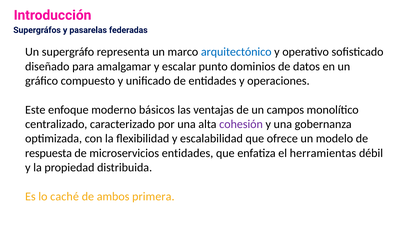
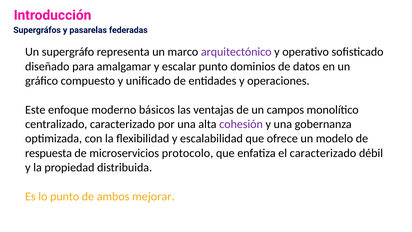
arquitectónico colour: blue -> purple (236, 52)
microservicios entidades: entidades -> protocolo (188, 153)
el herramientas: herramientas -> caracterizado (323, 153)
lo caché: caché -> punto (65, 196)
primera: primera -> mejorar (153, 196)
